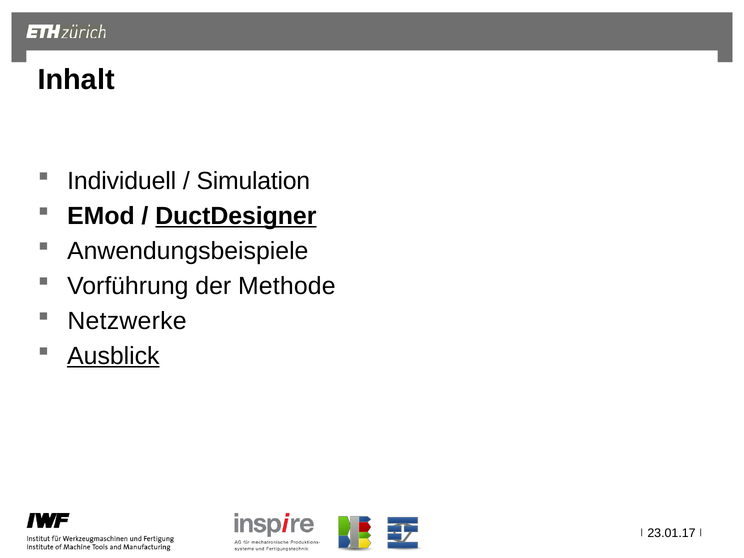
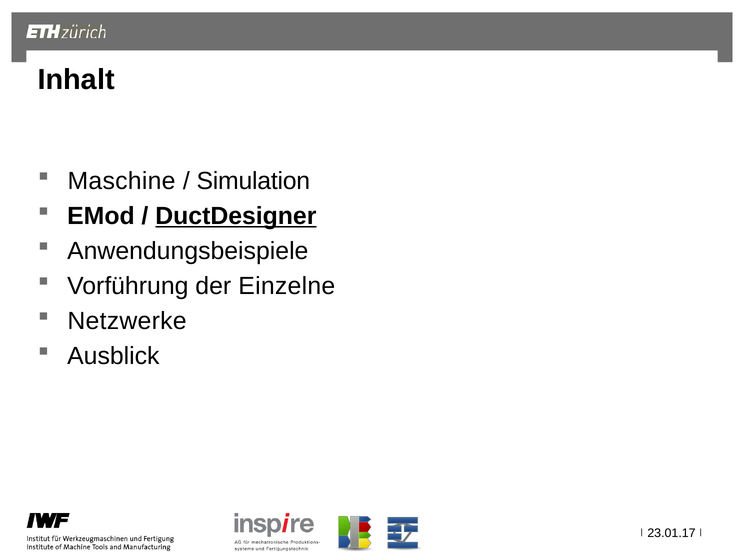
Individuell: Individuell -> Maschine (122, 181)
Methode: Methode -> Einzelne (287, 286)
Ausblick underline: present -> none (113, 356)
